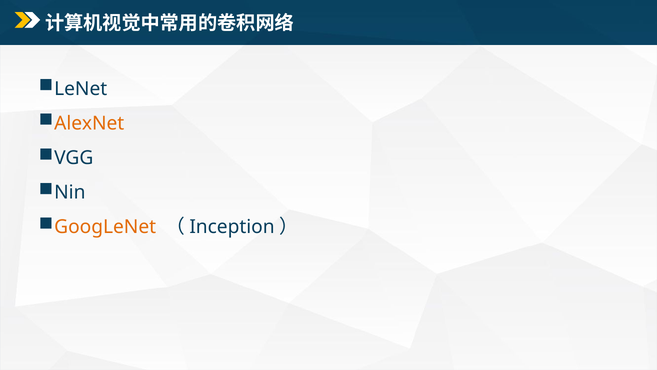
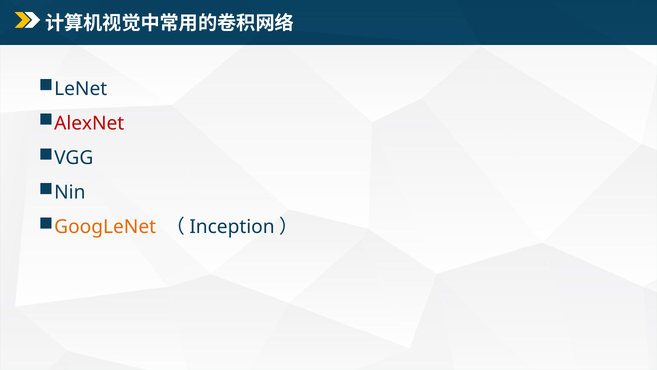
AlexNet colour: orange -> red (89, 123)
